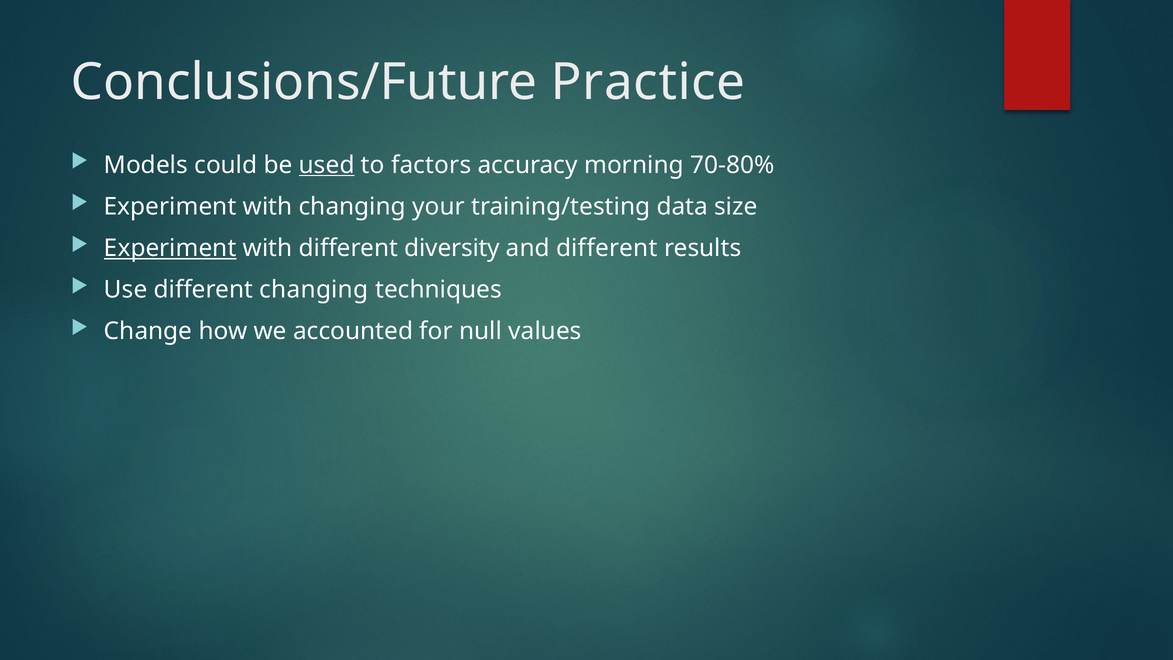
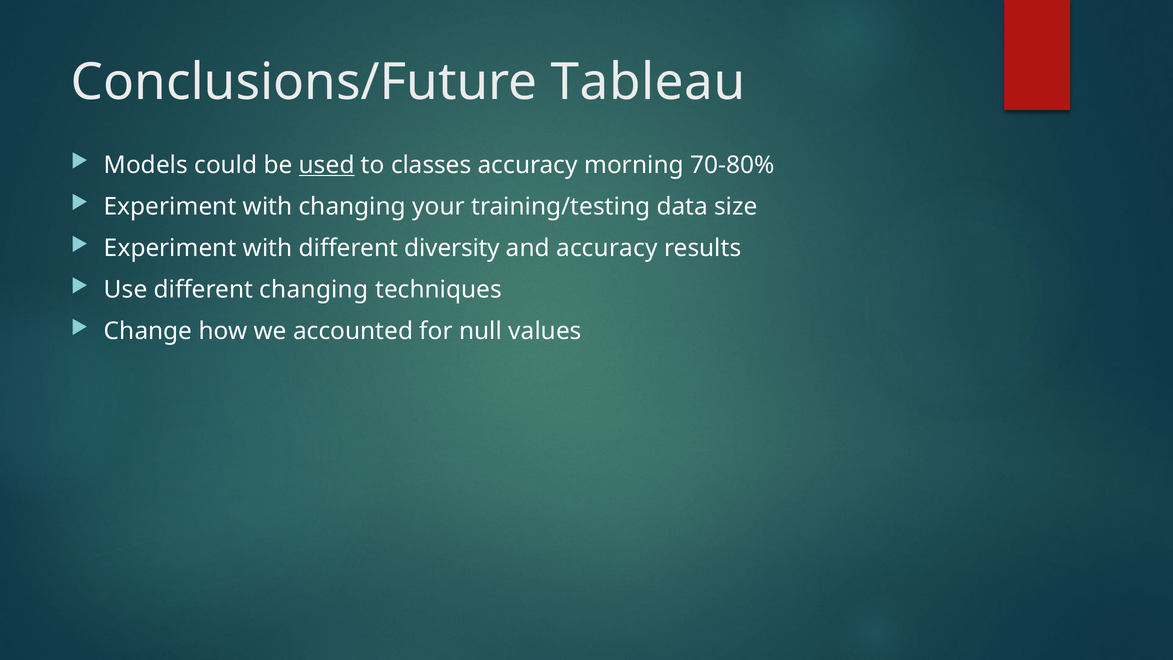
Practice: Practice -> Tableau (648, 82)
factors: factors -> classes (431, 165)
Experiment underline: present -> none (170, 248)
and different: different -> accuracy (607, 248)
